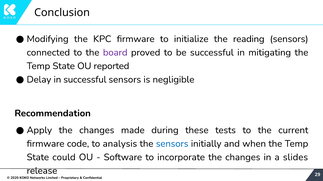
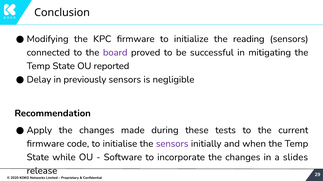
in successful: successful -> previously (85, 80)
analysis: analysis -> initialise (120, 144)
sensors colour: blue -> purple (172, 144)
could: could -> while (64, 158)
